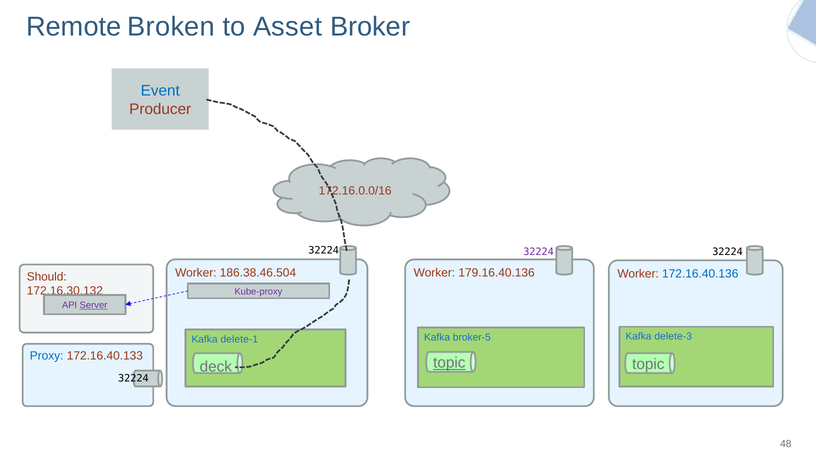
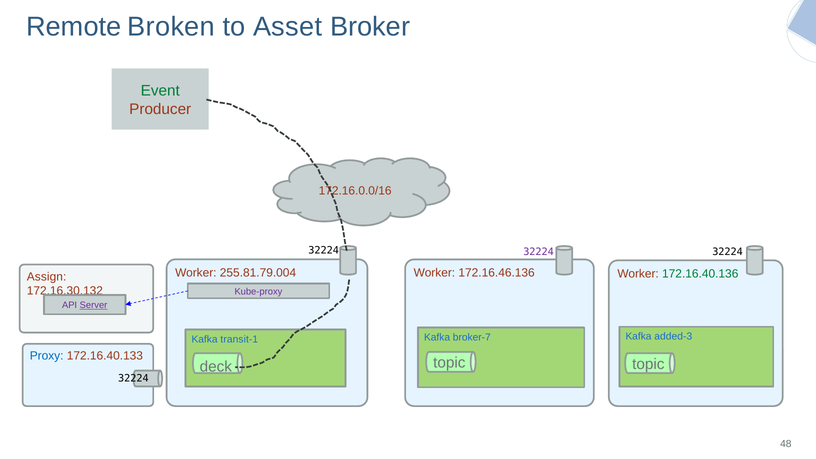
Event colour: blue -> green (160, 91)
186.38.46.504: 186.38.46.504 -> 255.81.79.004 (258, 273)
179.16.40.136: 179.16.40.136 -> 172.16.46.136 (497, 273)
172.16.40.136 colour: blue -> green (700, 274)
Should: Should -> Assign (47, 277)
broker-5: broker-5 -> broker-7 (472, 337)
delete-3: delete-3 -> added-3 (673, 337)
delete-1: delete-1 -> transit-1 (239, 339)
topic underline: present -> none (449, 363)
